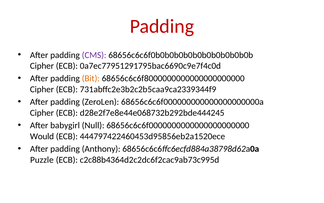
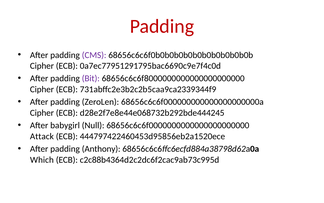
Bit colour: orange -> purple (91, 78)
Would: Would -> Attack (42, 136)
Puzzle: Puzzle -> Which (42, 159)
